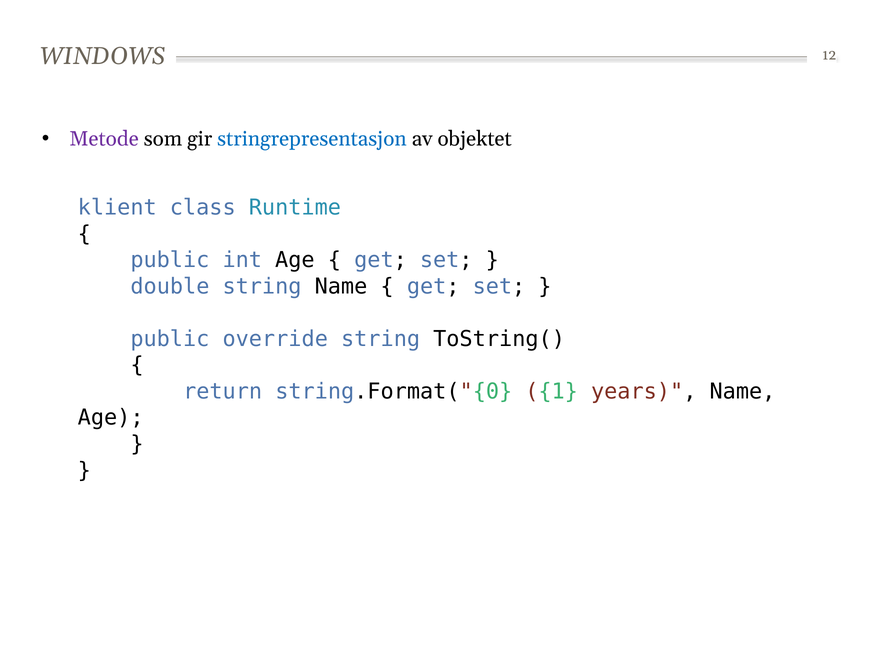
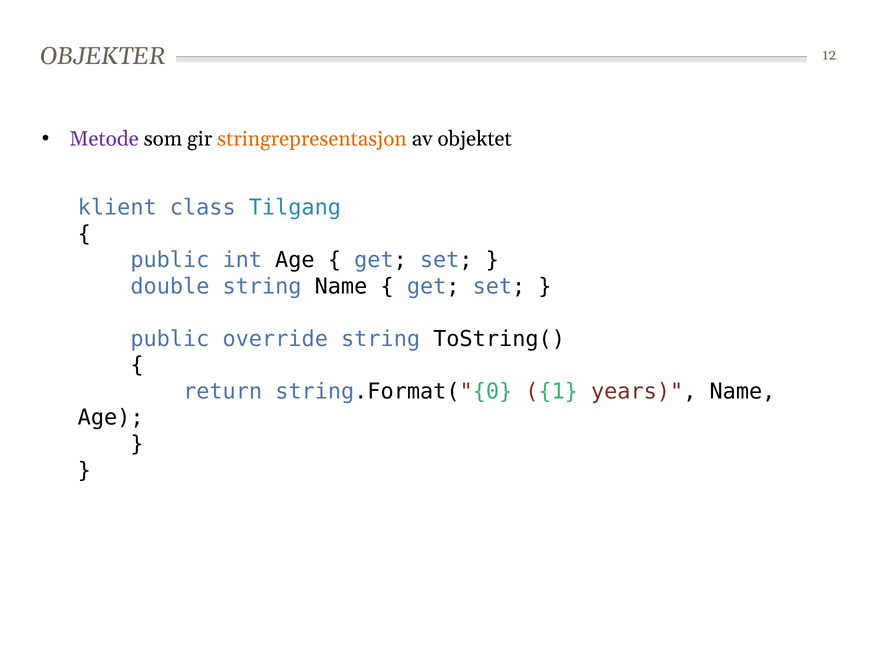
WINDOWS: WINDOWS -> OBJEKTER (103, 56)
stringrepresentasjon colour: blue -> orange (312, 139)
Runtime: Runtime -> Tilgang (295, 208)
